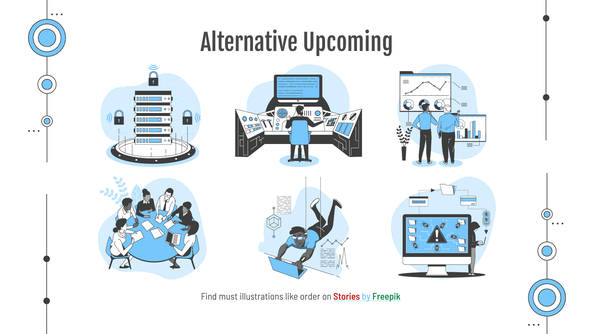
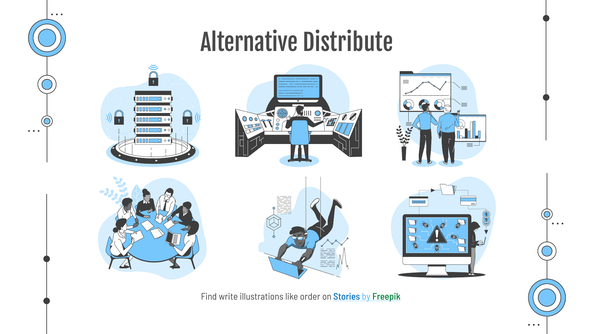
Upcoming: Upcoming -> Distribute (348, 43)
must: must -> write (228, 297)
Stories colour: red -> blue (347, 297)
